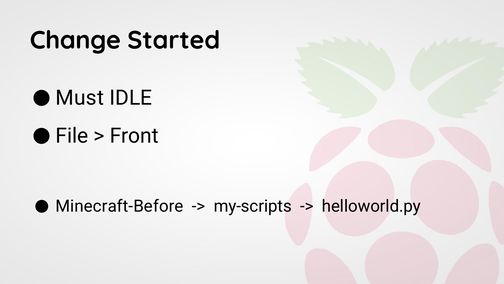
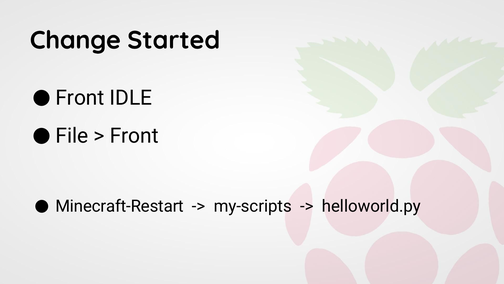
Must: Must -> Front (80, 98)
Minecraft-Before: Minecraft-Before -> Minecraft-Restart (120, 206)
